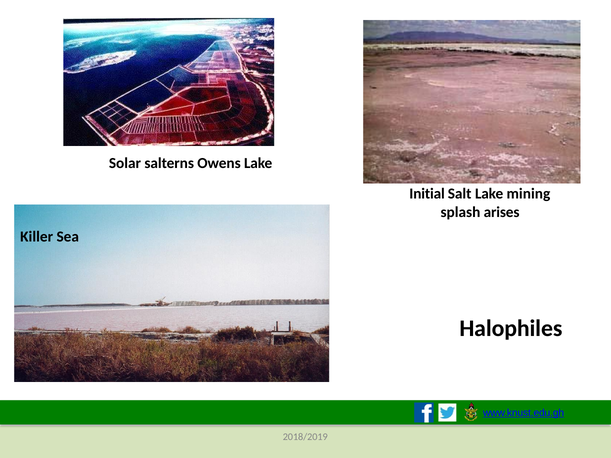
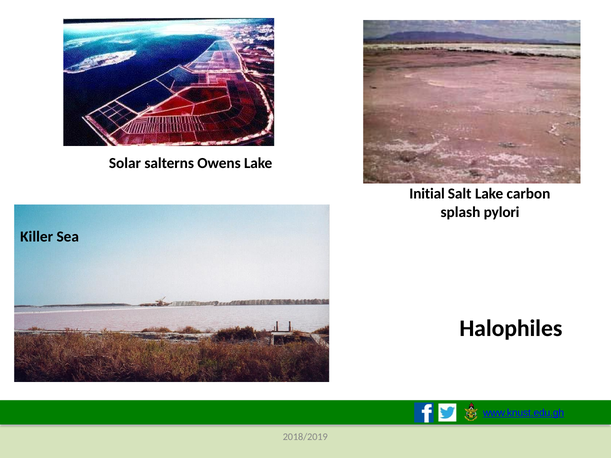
mining: mining -> carbon (528, 194)
arises: arises -> pylori (502, 212)
